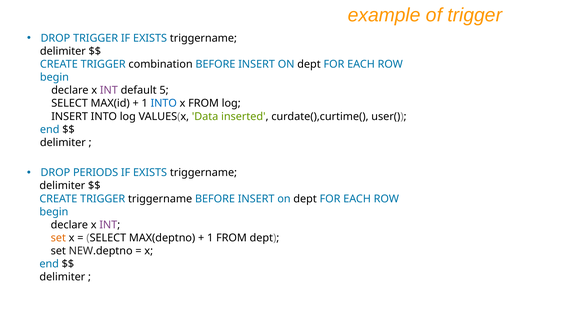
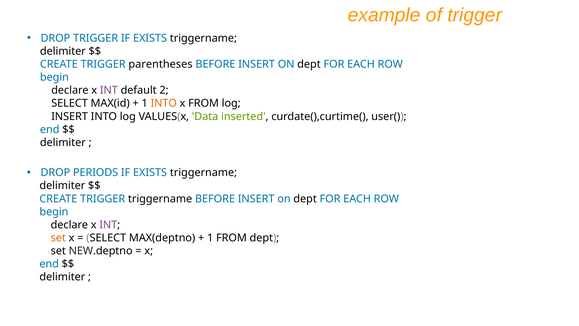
combination: combination -> parentheses (161, 64)
5: 5 -> 2 (164, 90)
INTO colour: blue -> orange (164, 103)
